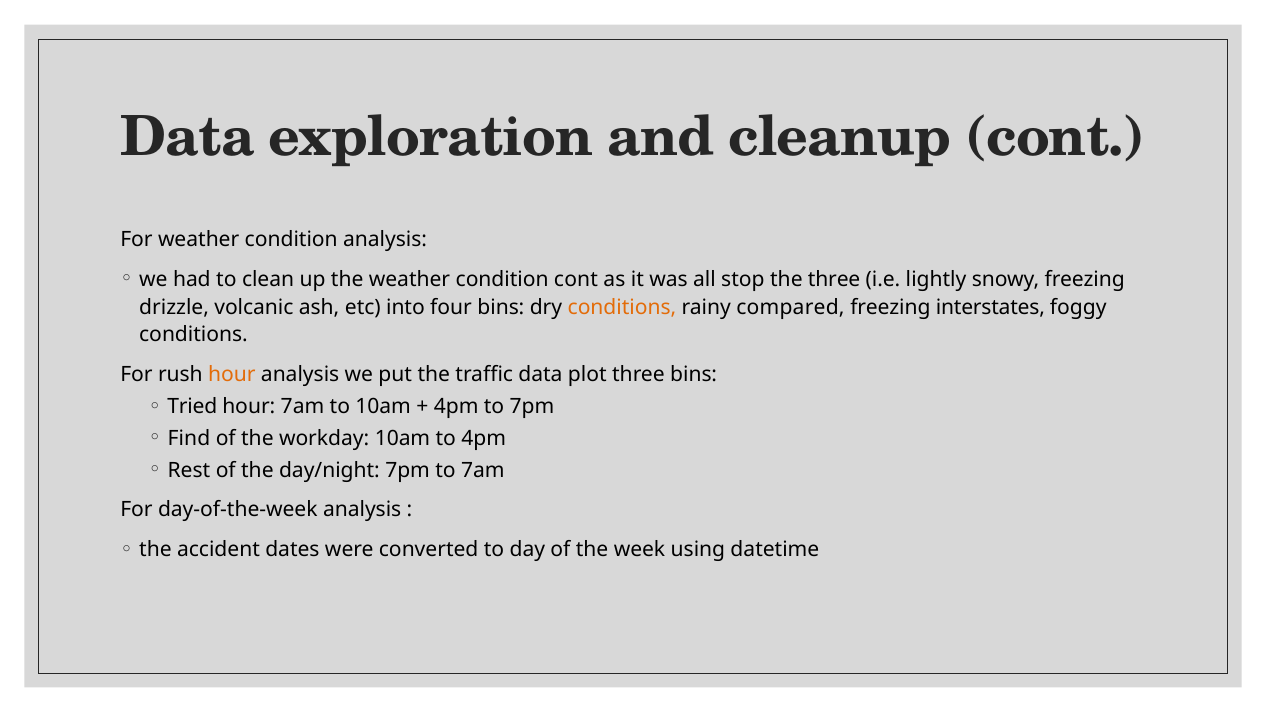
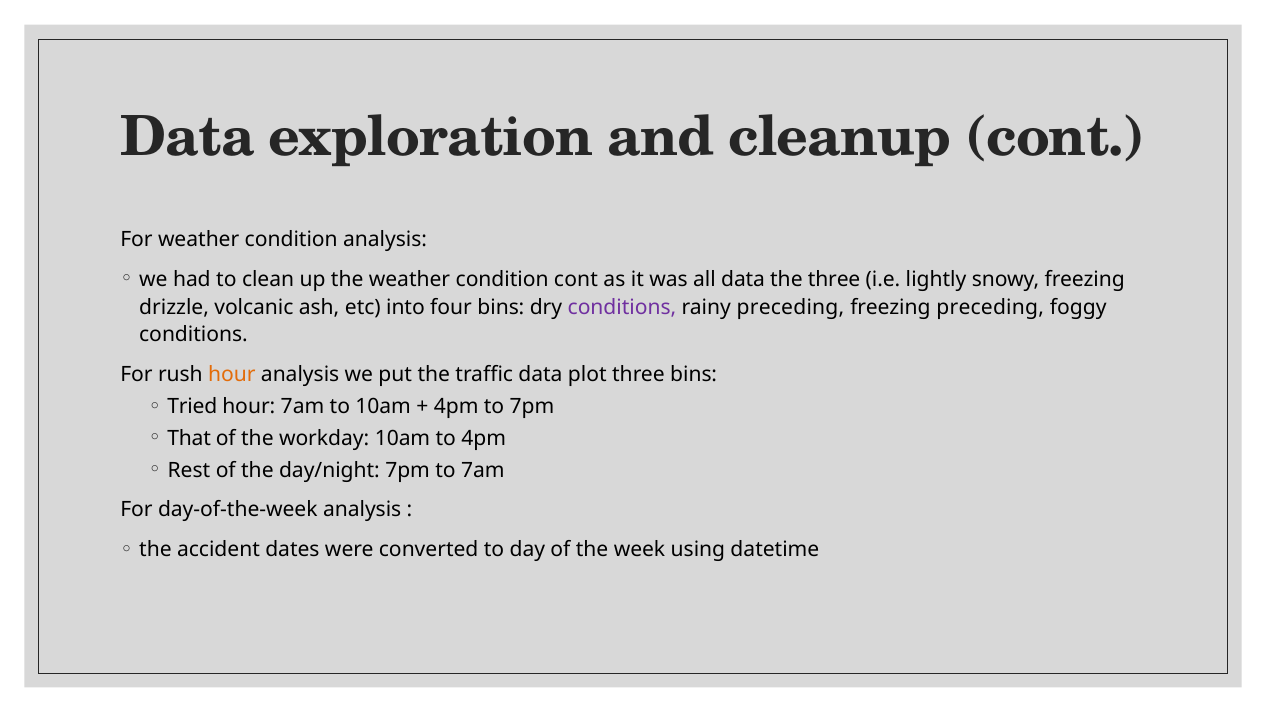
all stop: stop -> data (743, 279)
conditions colour: orange -> purple (622, 307)
rainy compared: compared -> preceding (790, 307)
freezing interstates: interstates -> preceding (990, 307)
Find: Find -> That (189, 438)
